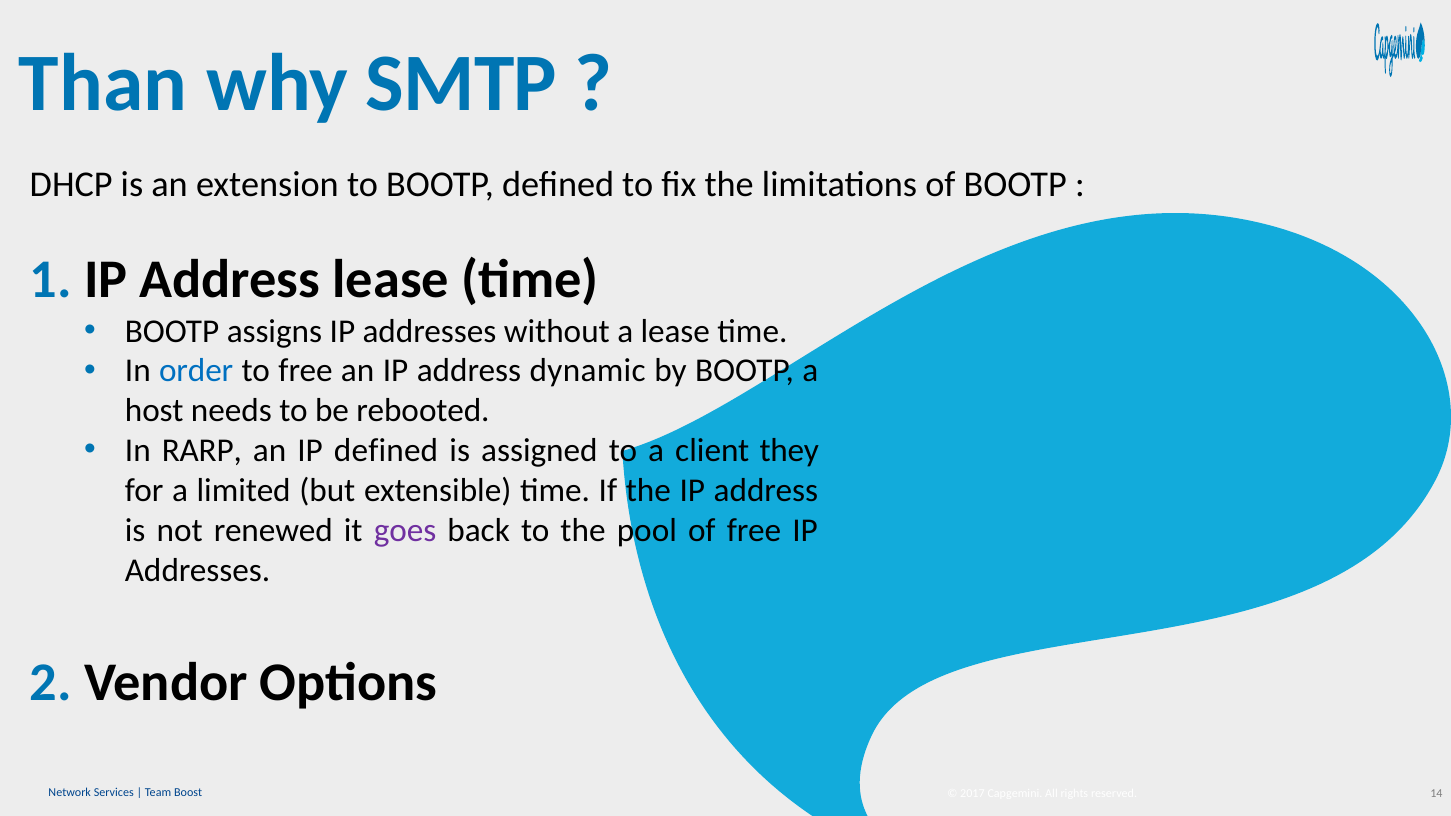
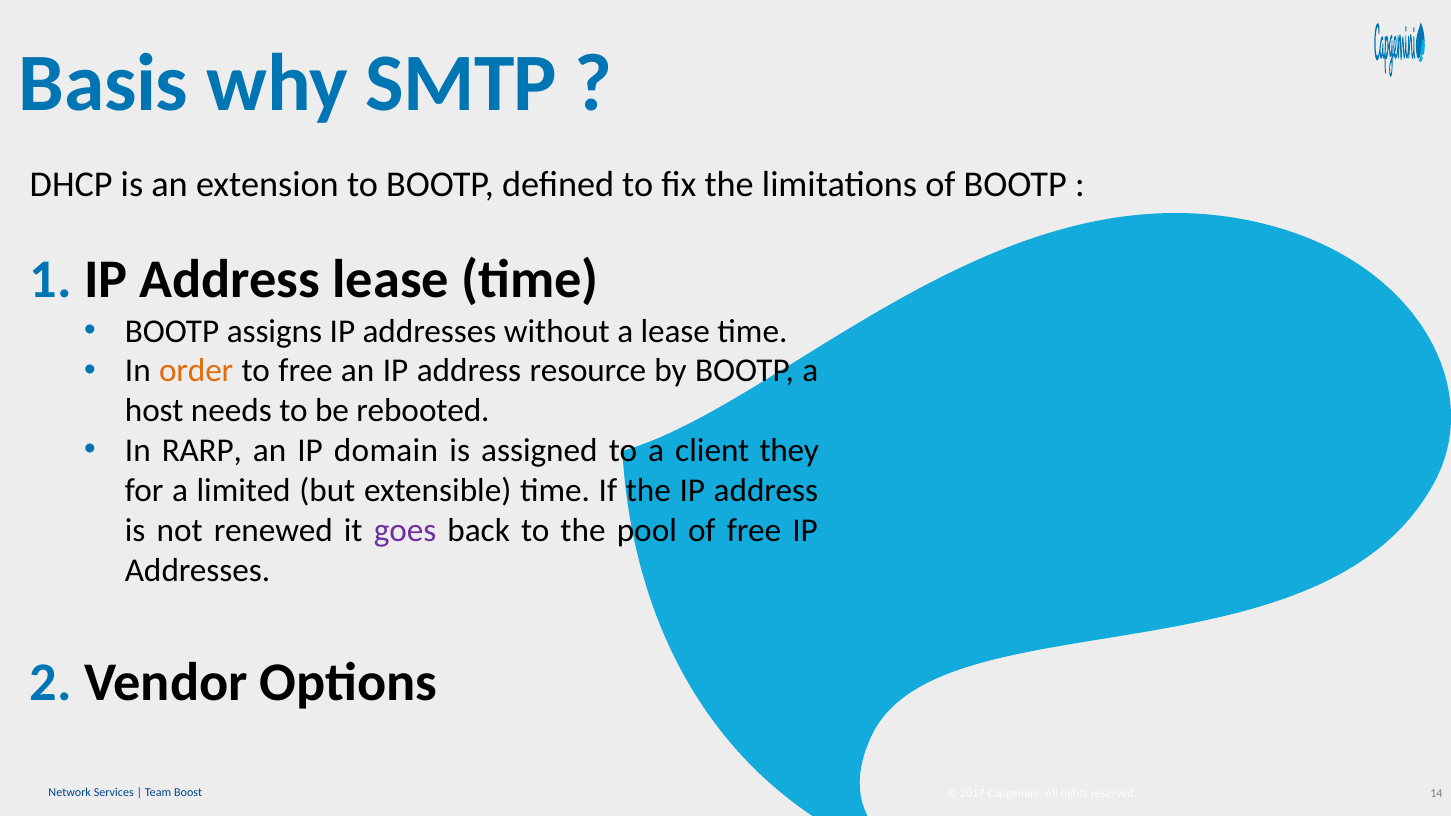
Than: Than -> Basis (104, 84)
order colour: blue -> orange (196, 371)
dynamic: dynamic -> resource (588, 371)
IP defined: defined -> domain (386, 451)
